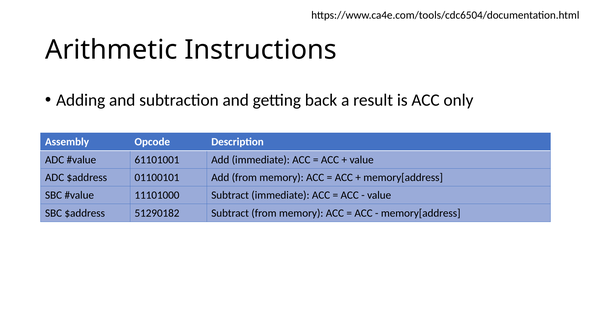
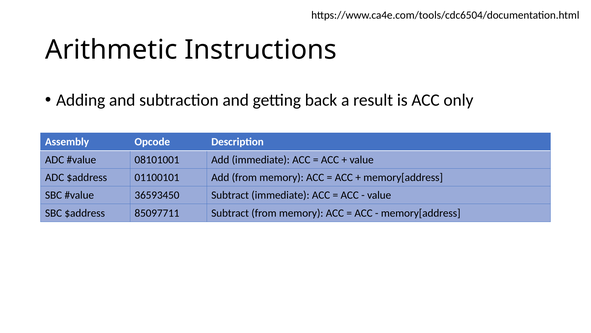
61101001: 61101001 -> 08101001 (157, 159)
11101000: 11101000 -> 36593450 (157, 195)
51290182: 51290182 -> 85097711 (157, 213)
